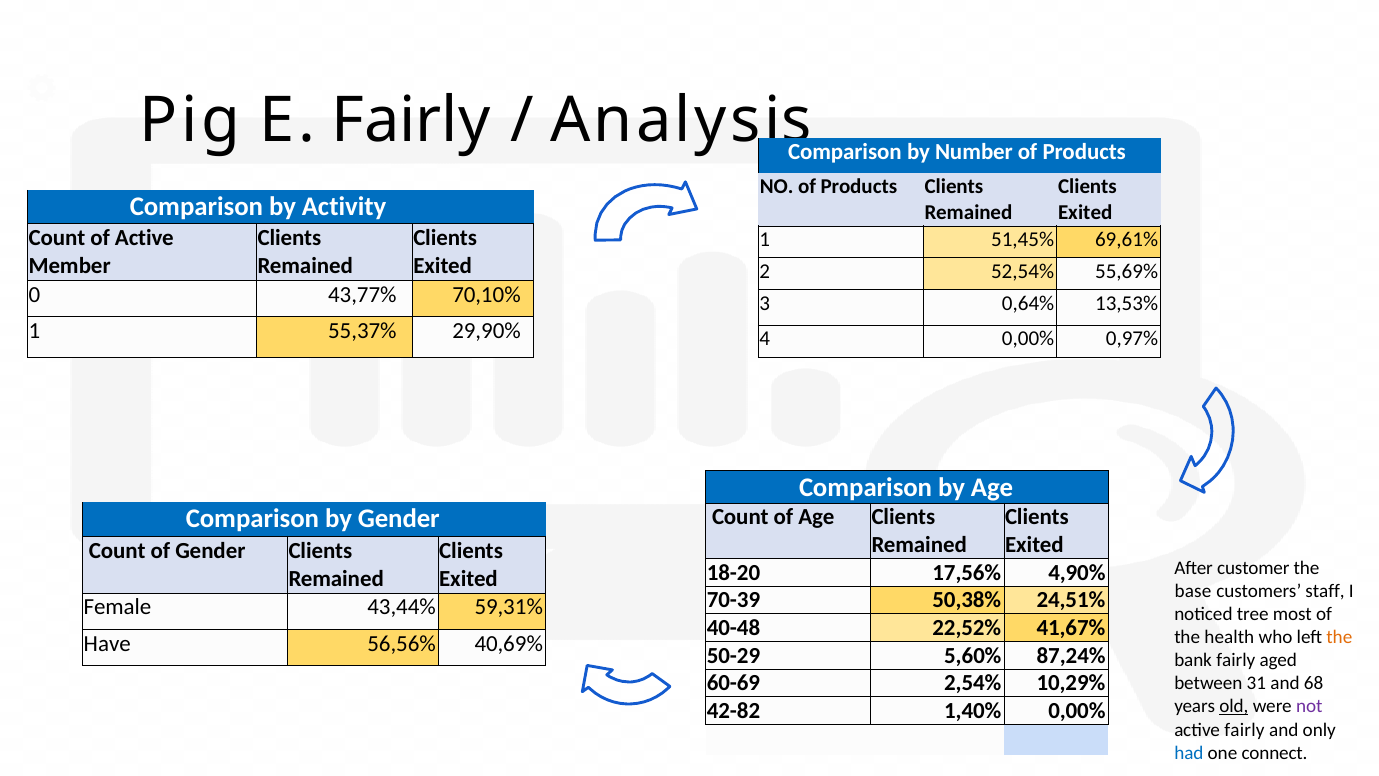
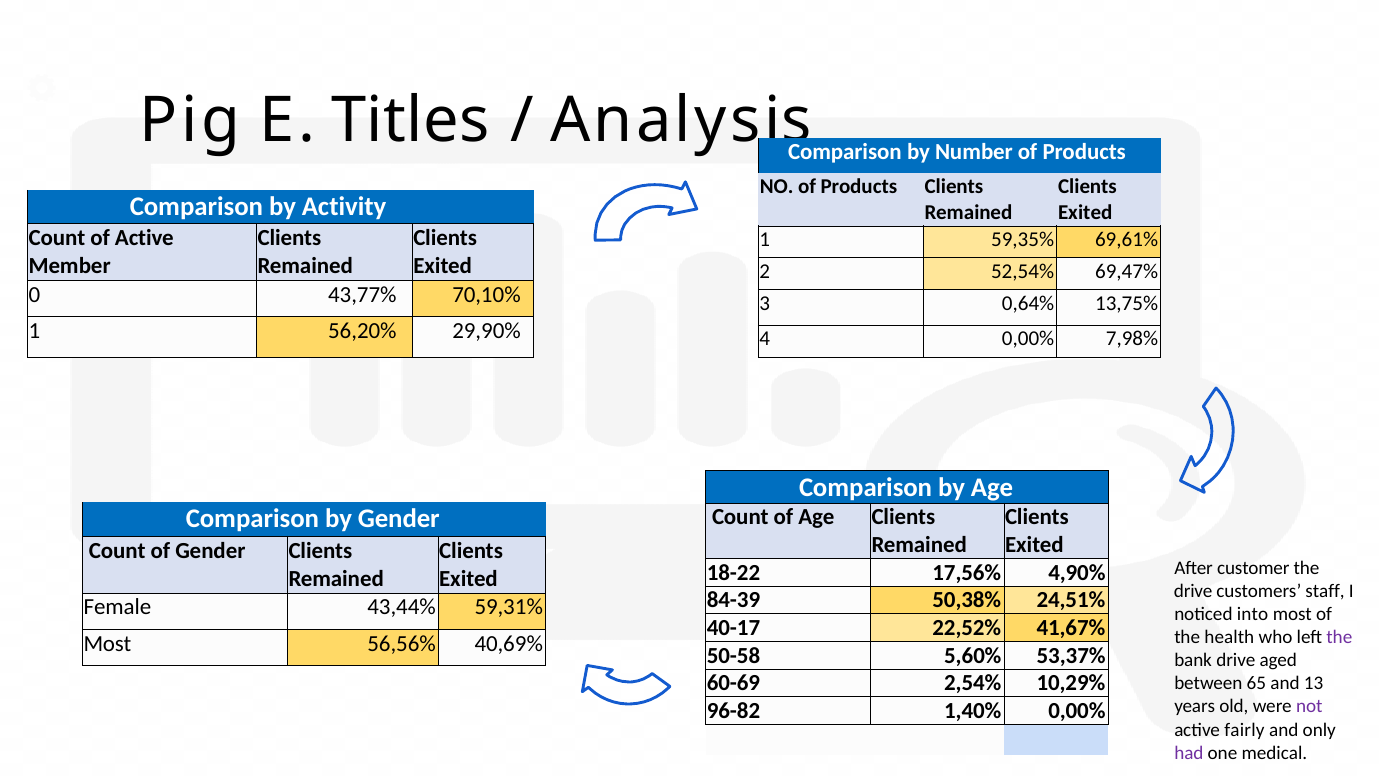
E Fairly: Fairly -> Titles (411, 121)
51,45%: 51,45% -> 59,35% (1023, 239)
55,69%: 55,69% -> 69,47% (1127, 271)
13,53%: 13,53% -> 13,75% (1127, 303)
55,37%: 55,37% -> 56,20% (362, 331)
0,97%: 0,97% -> 7,98% (1132, 338)
18-20: 18-20 -> 18-22 (733, 572)
base: base -> drive (1193, 591)
70-39: 70-39 -> 84-39 (733, 600)
tree: tree -> into (1253, 614)
40-48: 40-48 -> 40-17 (733, 628)
the colour: orange -> purple (1339, 637)
Have: Have -> Most (107, 643)
50-29: 50-29 -> 50-58 (733, 655)
87,24%: 87,24% -> 53,37% (1071, 655)
bank fairly: fairly -> drive (1236, 660)
31: 31 -> 65 (1256, 683)
68: 68 -> 13 (1314, 683)
old underline: present -> none (1234, 706)
42-82: 42-82 -> 96-82 (733, 711)
had colour: blue -> purple (1189, 752)
connect: connect -> medical (1274, 752)
